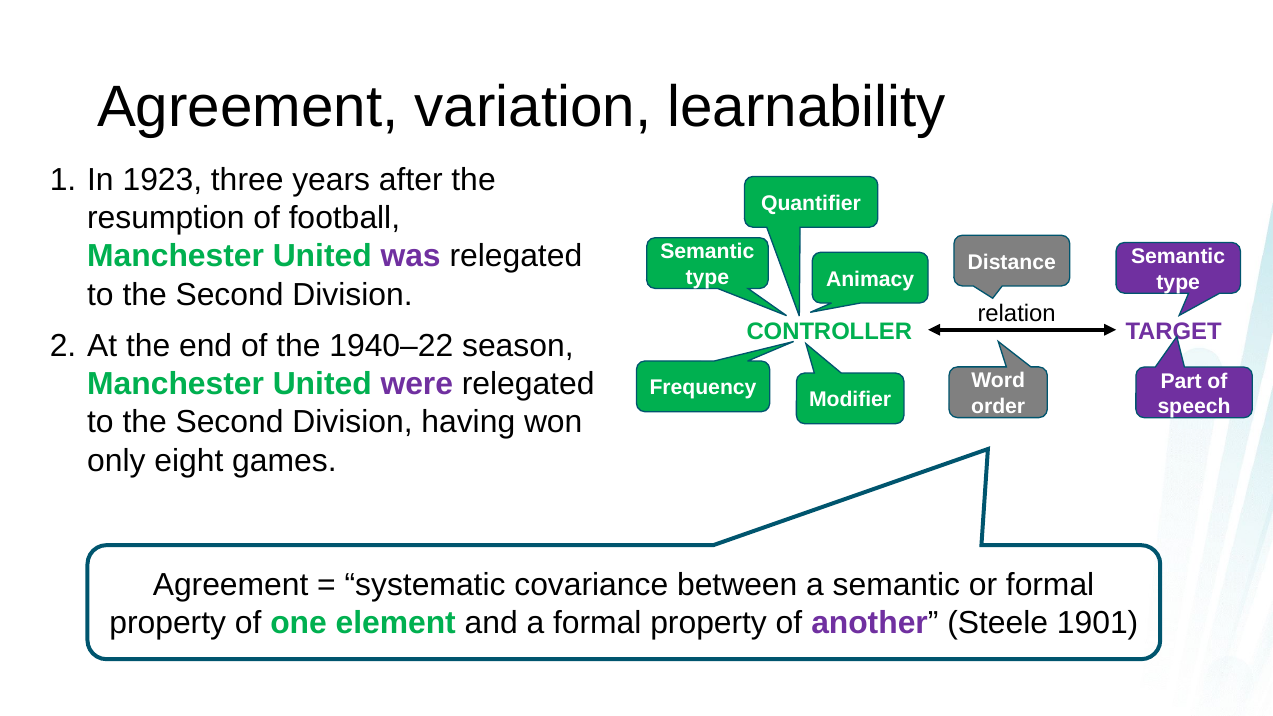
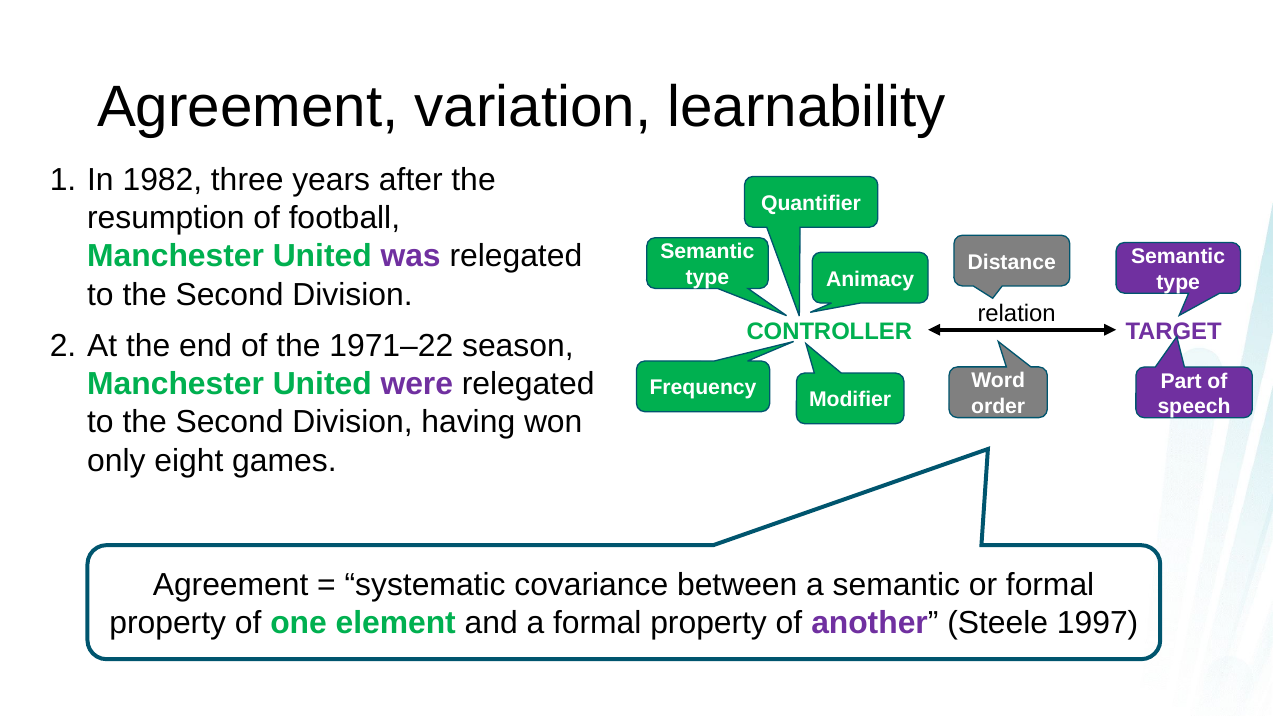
1923: 1923 -> 1982 (162, 180)
1940–22: 1940–22 -> 1971–22 (391, 346)
1901: 1901 -> 1997 (1098, 624)
